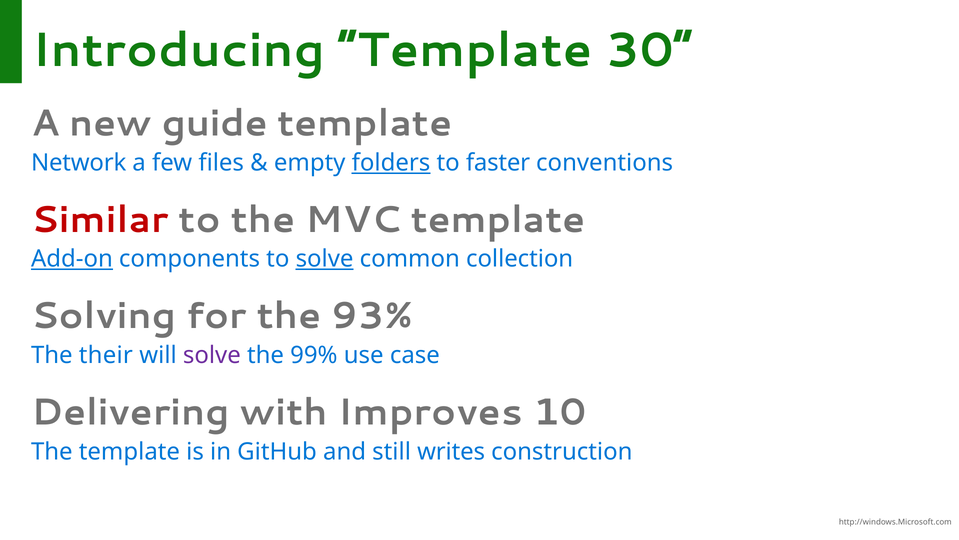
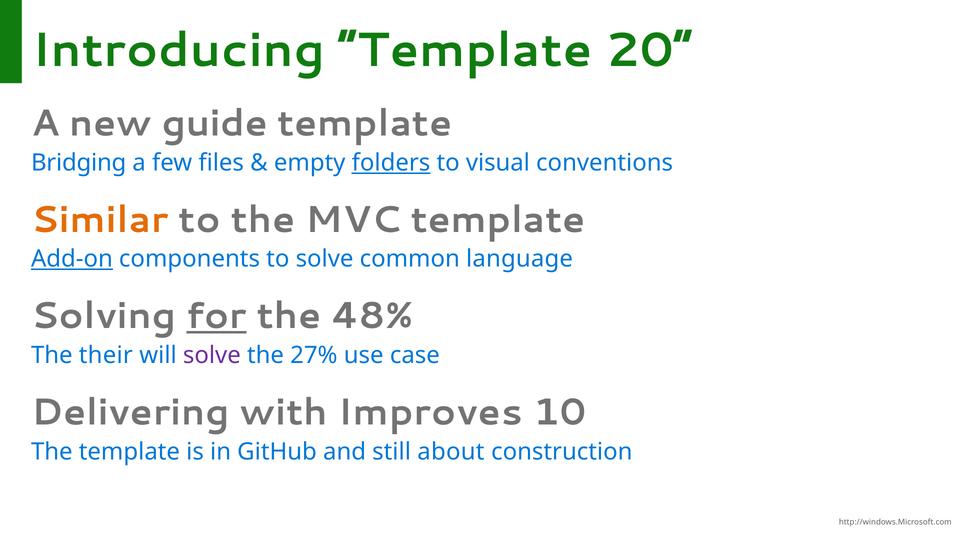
30: 30 -> 20 (649, 50)
Network: Network -> Bridging (79, 163)
faster: faster -> visual (498, 163)
Similar colour: red -> orange (100, 220)
solve underline: present -> none (325, 259)
collection: collection -> language (520, 259)
for underline: none -> present (216, 316)
93%: 93% -> 48% (372, 316)
99%: 99% -> 27% (314, 355)
writes: writes -> about (451, 451)
